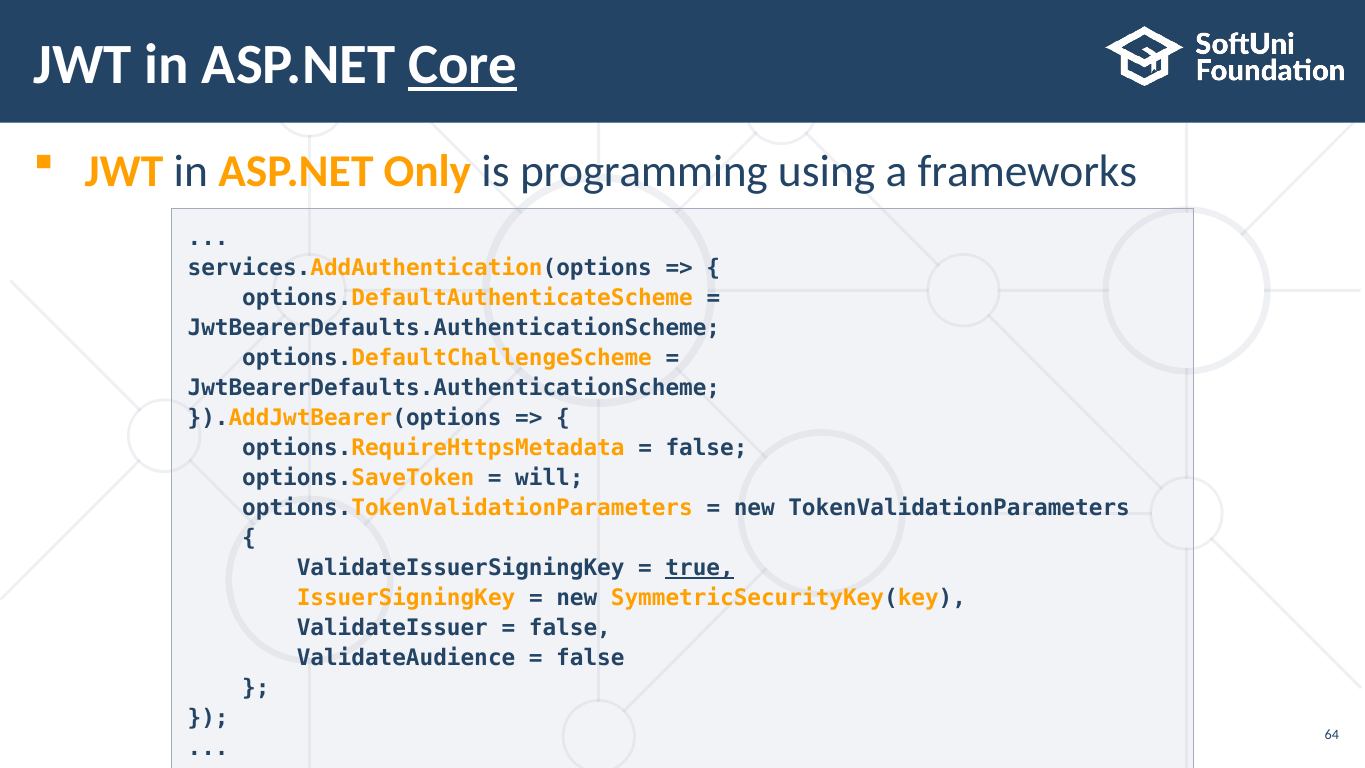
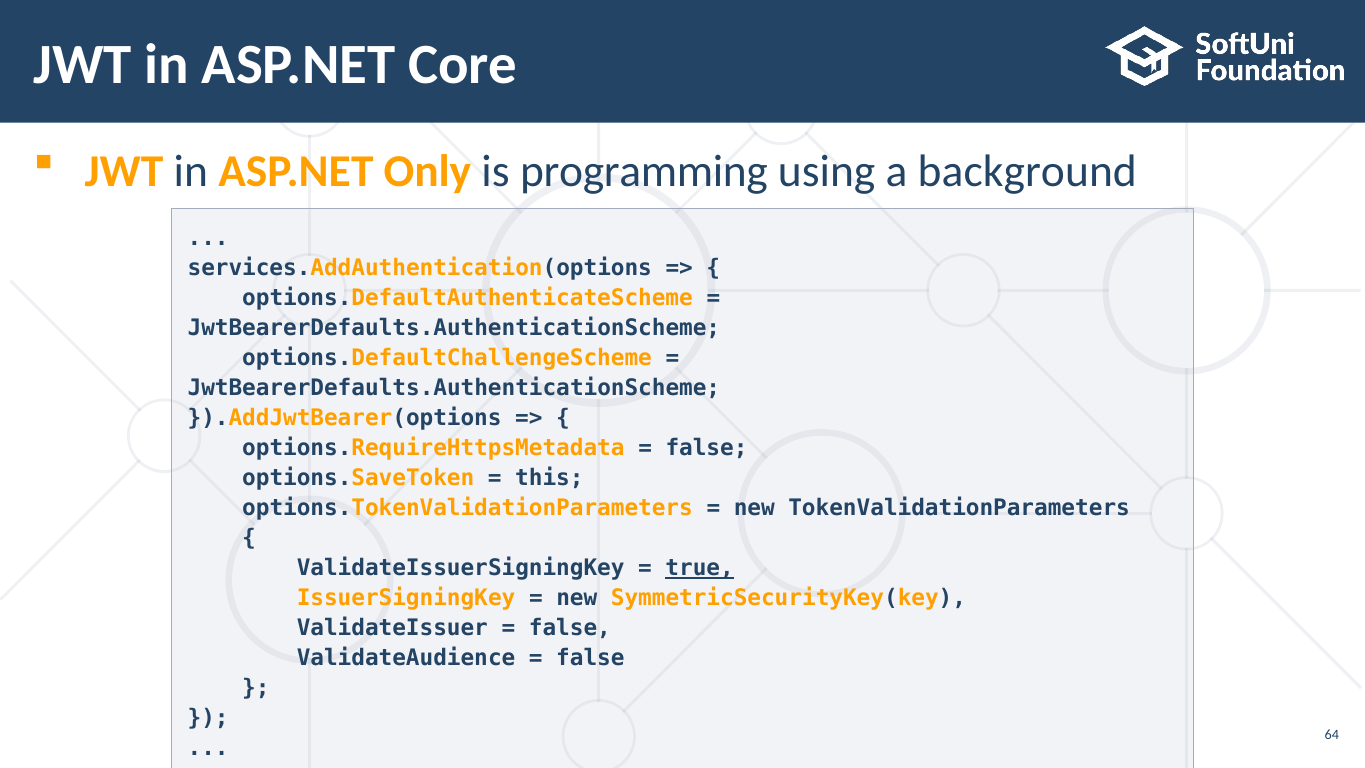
Core underline: present -> none (463, 65)
frameworks: frameworks -> background (1027, 171)
will: will -> this (549, 478)
